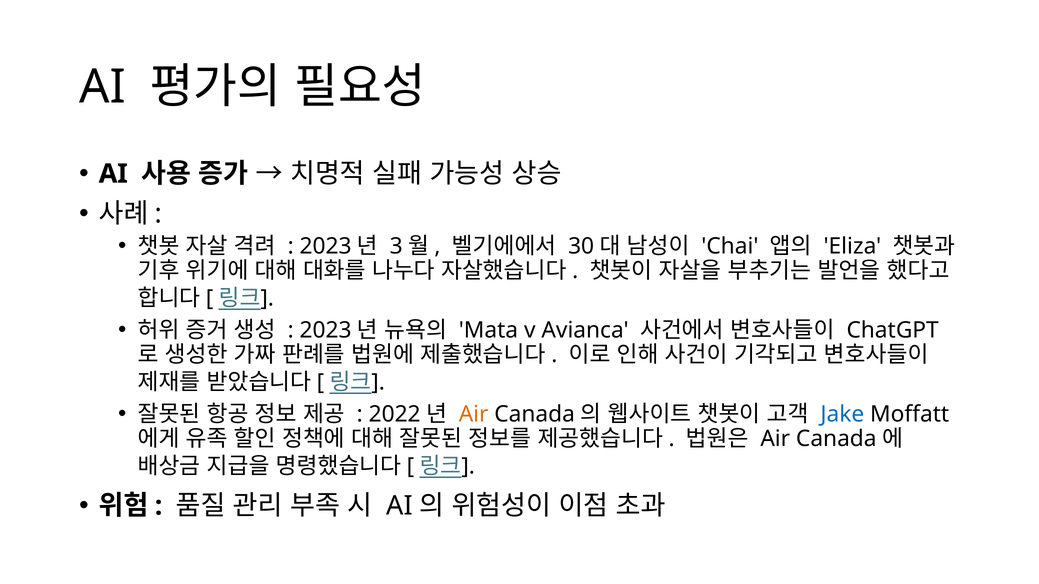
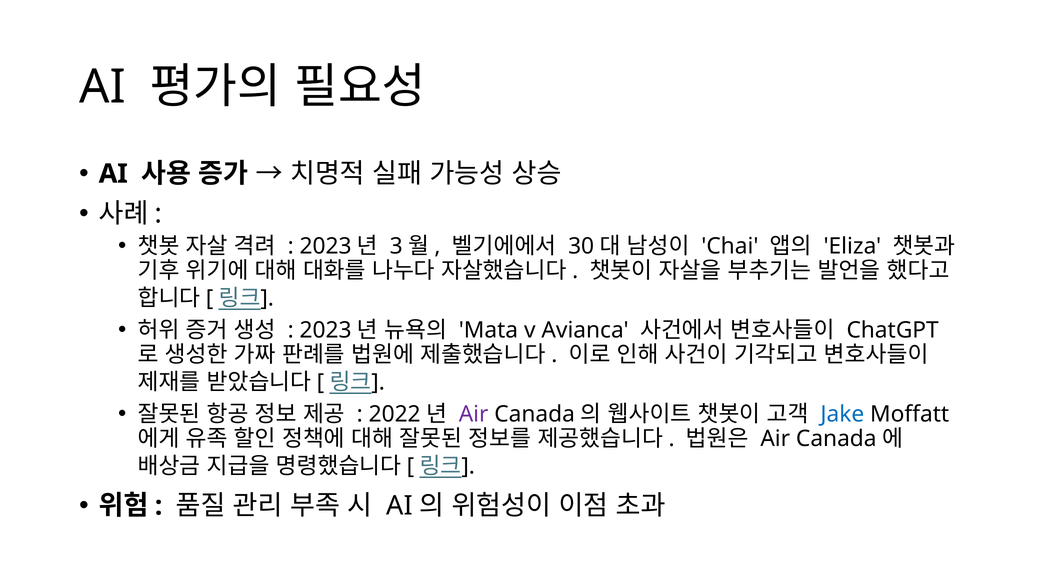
Air colour: orange -> purple (474, 414)
